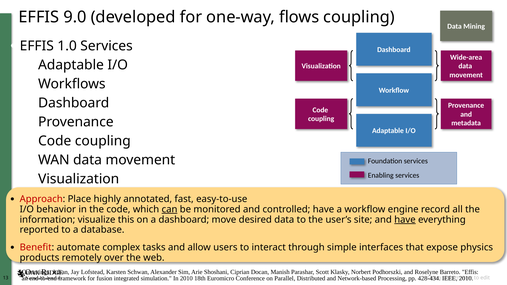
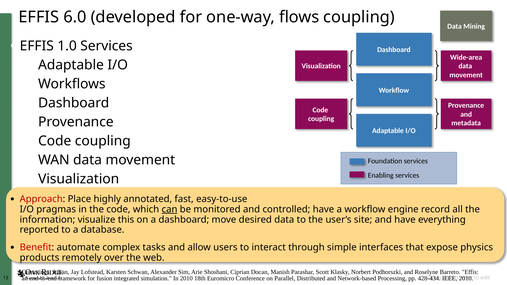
9.0: 9.0 -> 6.0 (75, 17)
behavior: behavior -> pragmas (56, 209)
have underline: present -> none (405, 220)
